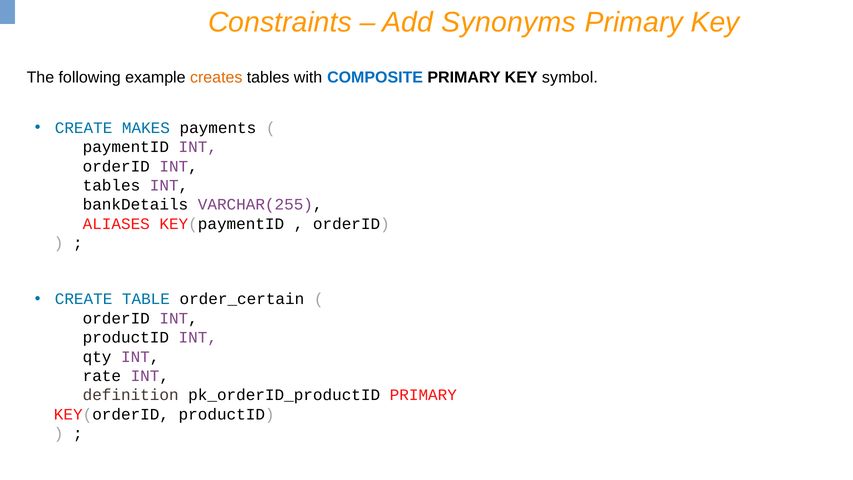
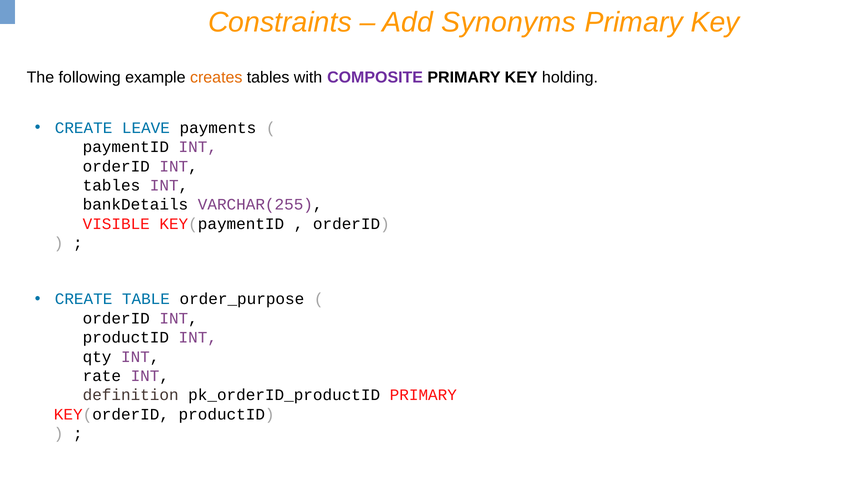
COMPOSITE colour: blue -> purple (375, 77)
symbol: symbol -> holding (570, 77)
MAKES: MAKES -> LEAVE (146, 128)
ALIASES: ALIASES -> VISIBLE (116, 224)
order_certain: order_certain -> order_purpose (242, 299)
